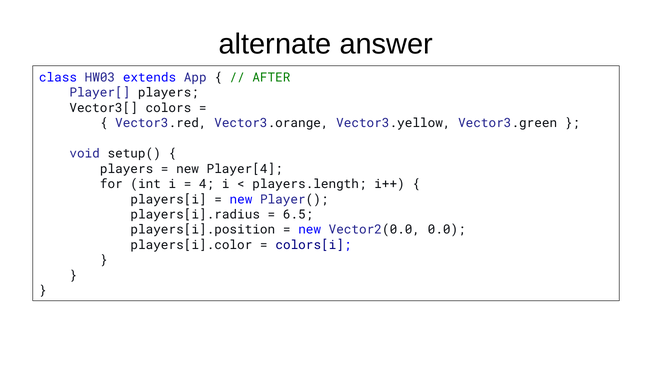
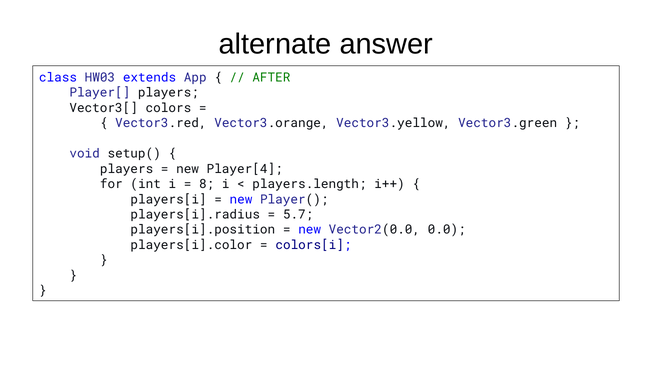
4: 4 -> 8 (207, 184)
6.5: 6.5 -> 5.7 (298, 214)
